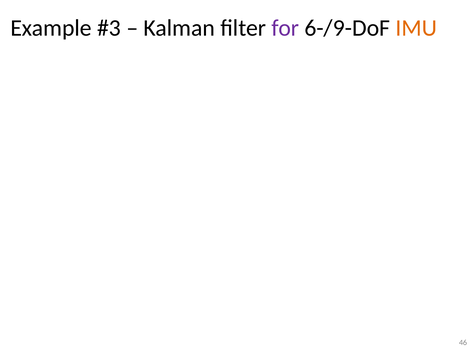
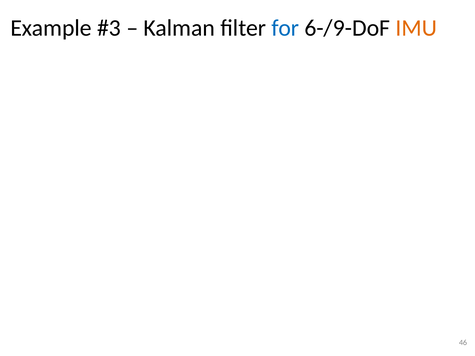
for colour: purple -> blue (285, 28)
